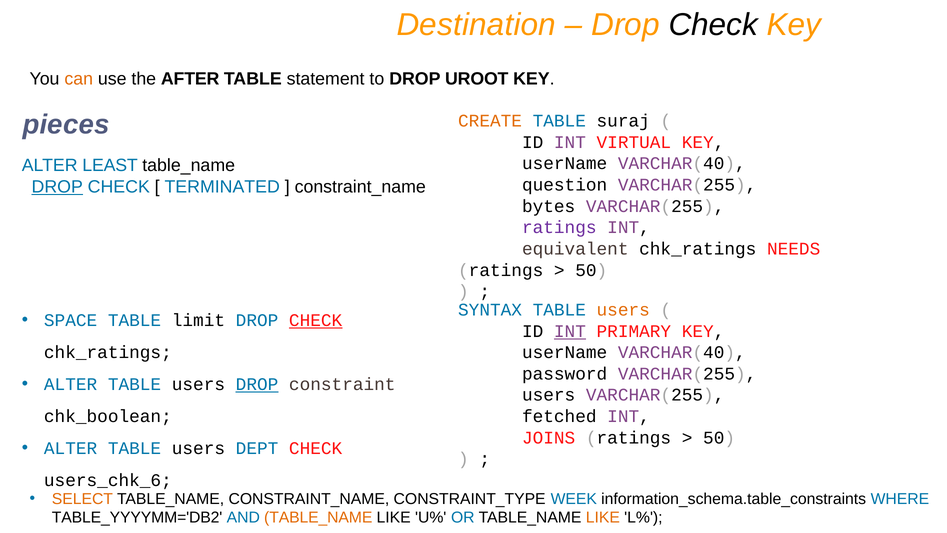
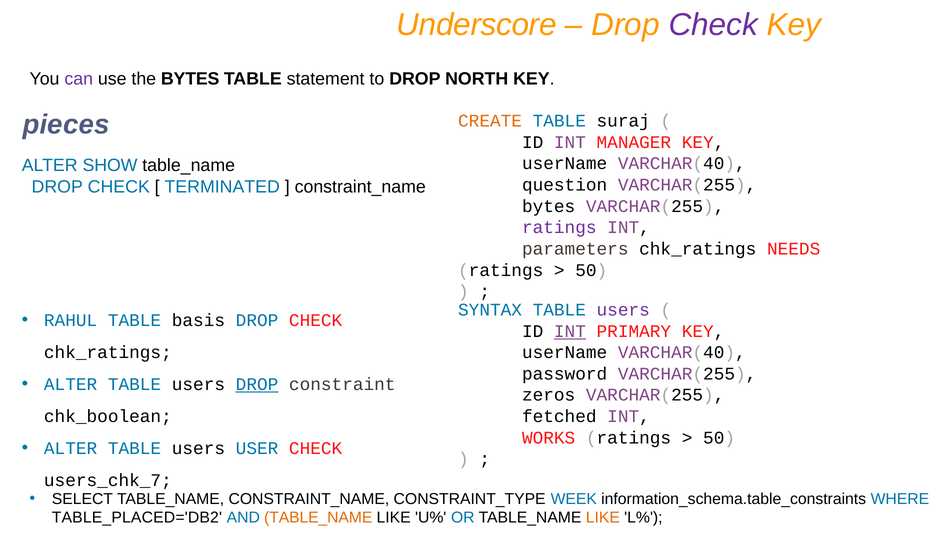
Destination: Destination -> Underscore (476, 25)
Check colour: black -> purple (713, 25)
can colour: orange -> purple (79, 79)
the AFTER: AFTER -> BYTES (190, 79)
UROOT: UROOT -> NORTH (477, 79)
VIRTUAL: VIRTUAL -> MANAGER (634, 142)
LEAST: LEAST -> SHOW (110, 165)
DROP underline: present -> none (57, 187)
equivalent: equivalent -> parameters (575, 249)
users colour: orange -> purple (623, 310)
SPACE: SPACE -> RAHUL (71, 320)
limit: limit -> basis (198, 320)
CHECK underline: present -> none (316, 320)
users: users -> zeros (549, 395)
JOINS: JOINS -> WORKS (549, 438)
DEPT: DEPT -> USER (257, 448)
users_chk_6: users_chk_6 -> users_chk_7 (108, 480)
SELECT colour: orange -> black (82, 499)
TABLE_YYYYMM='DB2: TABLE_YYYYMM='DB2 -> TABLE_PLACED='DB2 (137, 517)
